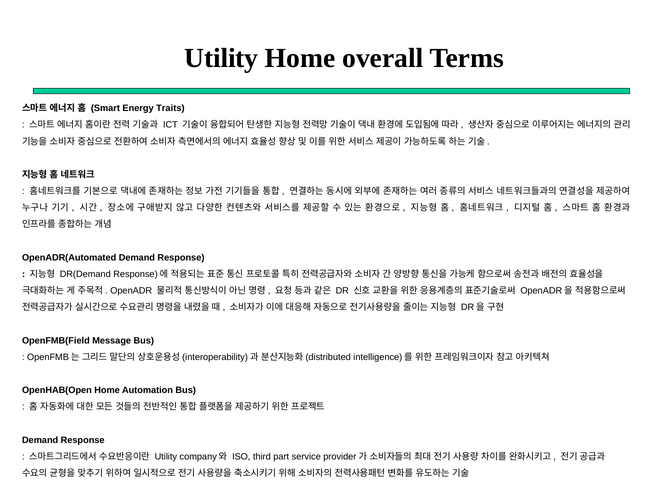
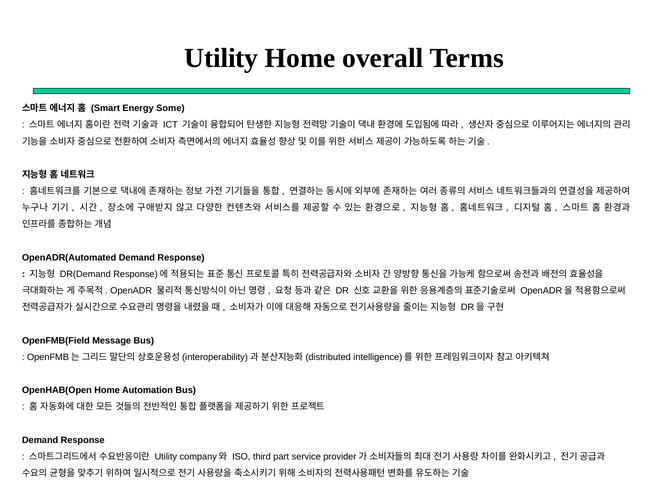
Traits: Traits -> Some (170, 108)
